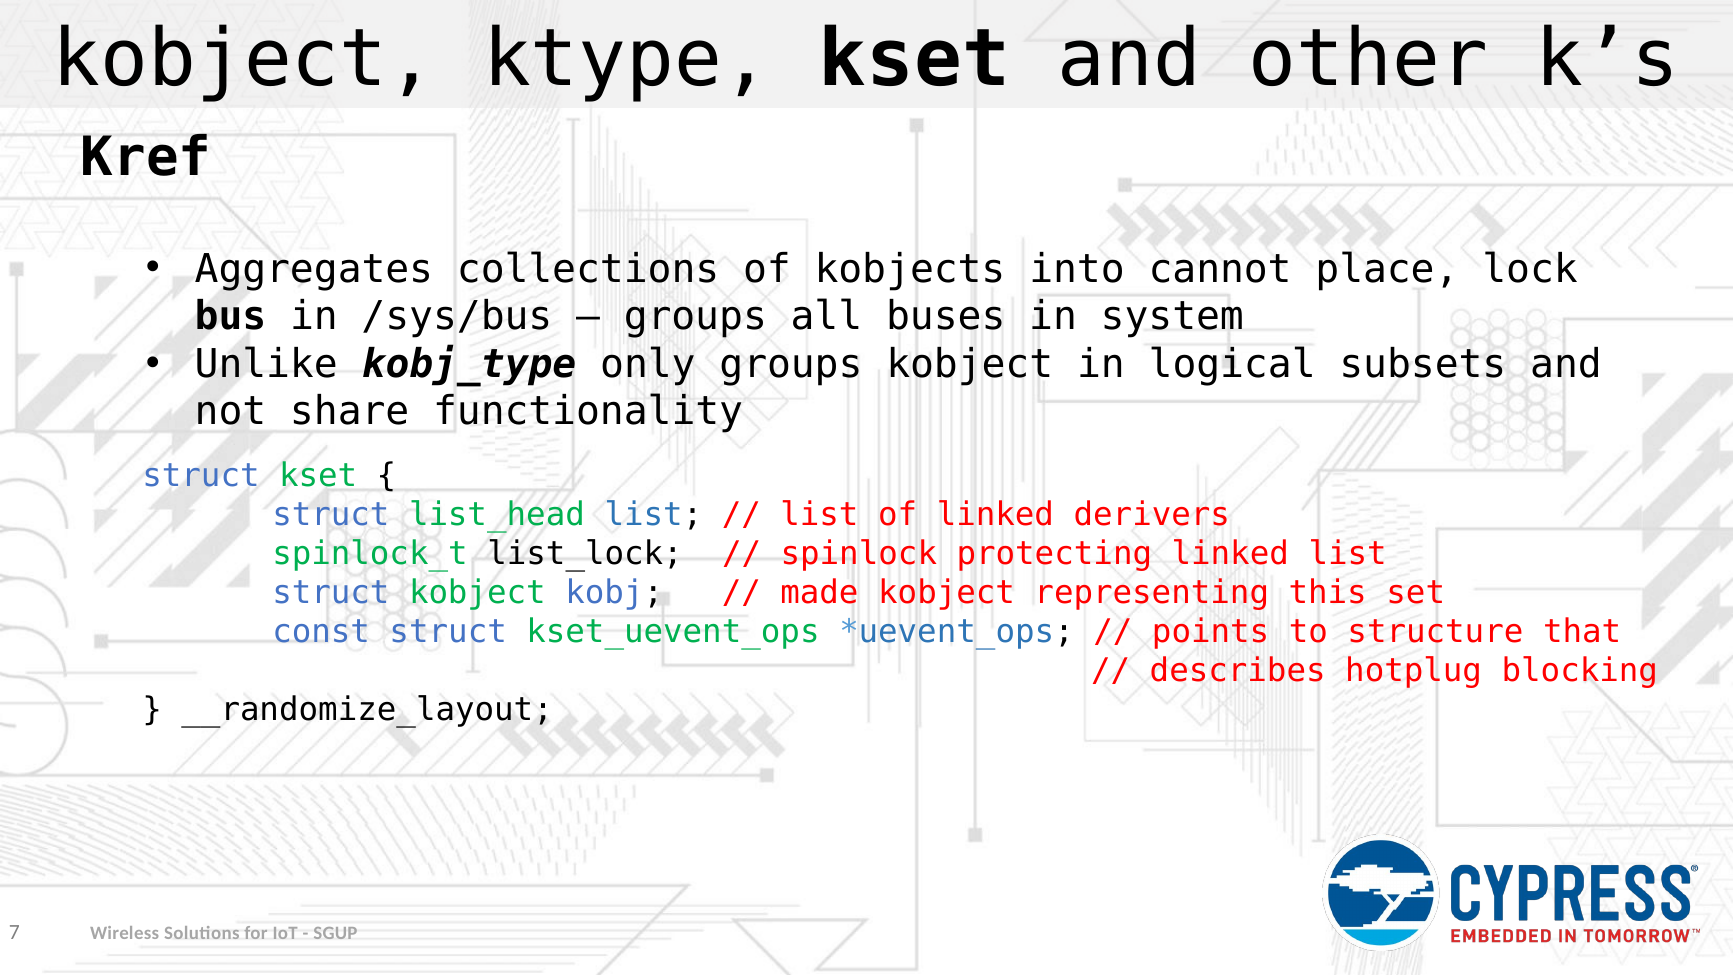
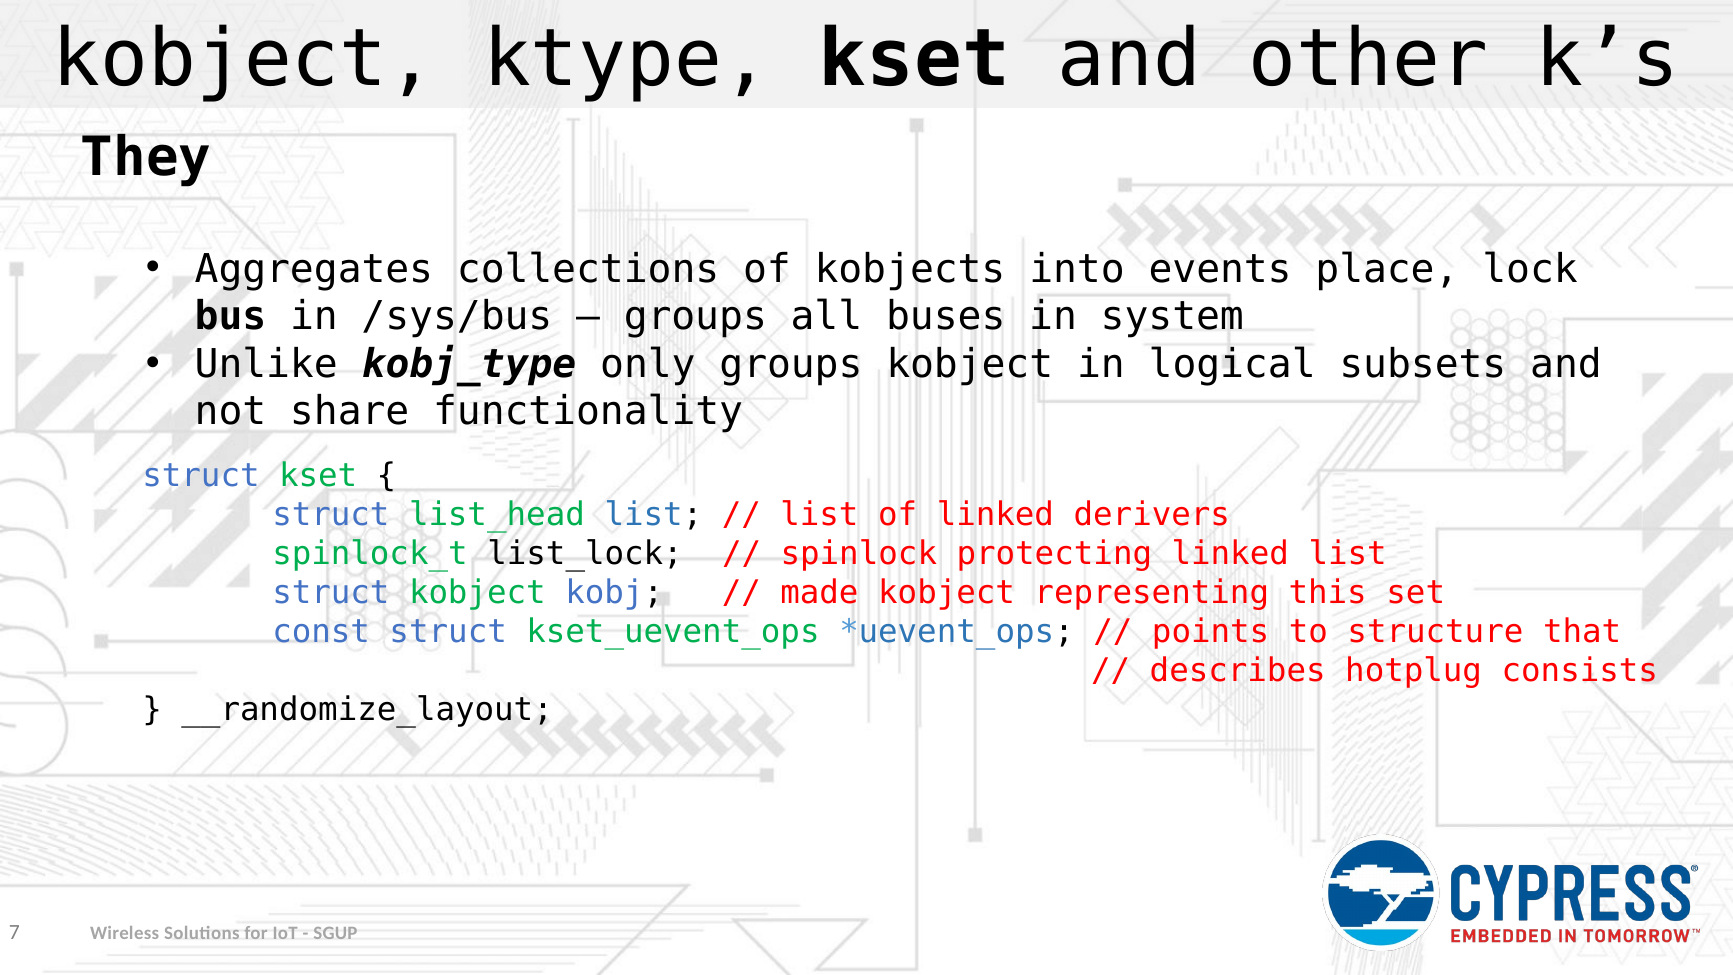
Kref: Kref -> They (146, 157)
cannot: cannot -> events (1220, 269)
blocking: blocking -> consists (1580, 671)
